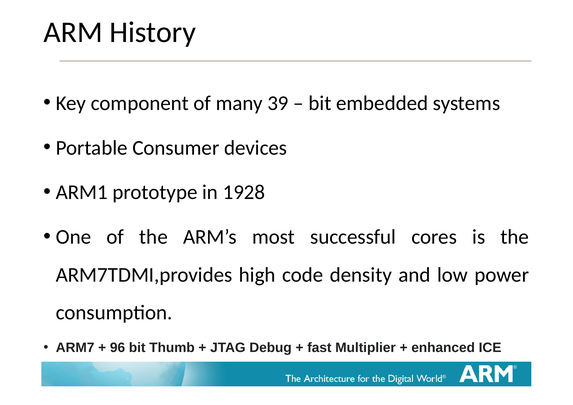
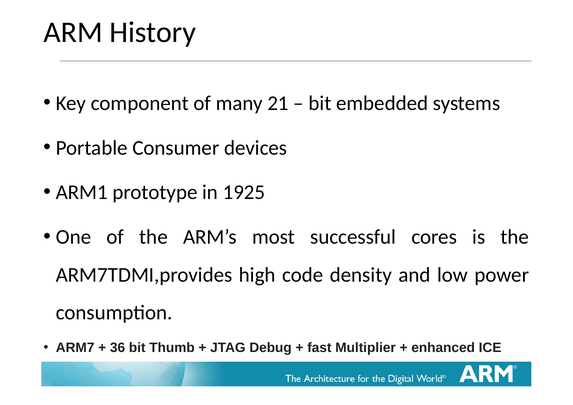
39: 39 -> 21 (278, 103)
1928: 1928 -> 1925 (244, 192)
96: 96 -> 36 (118, 348)
